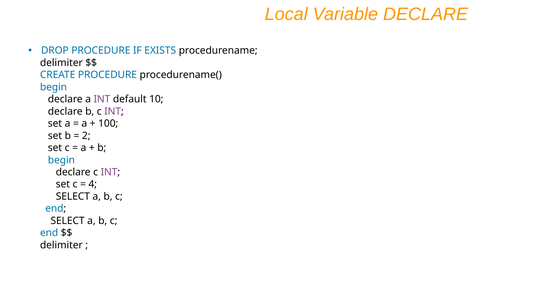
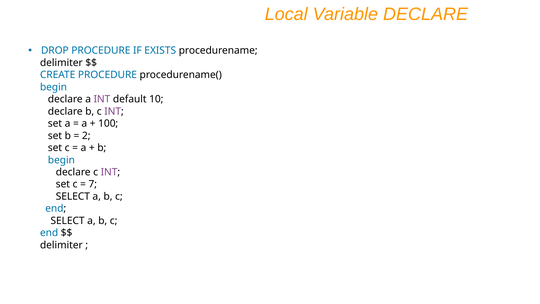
4: 4 -> 7 (93, 184)
